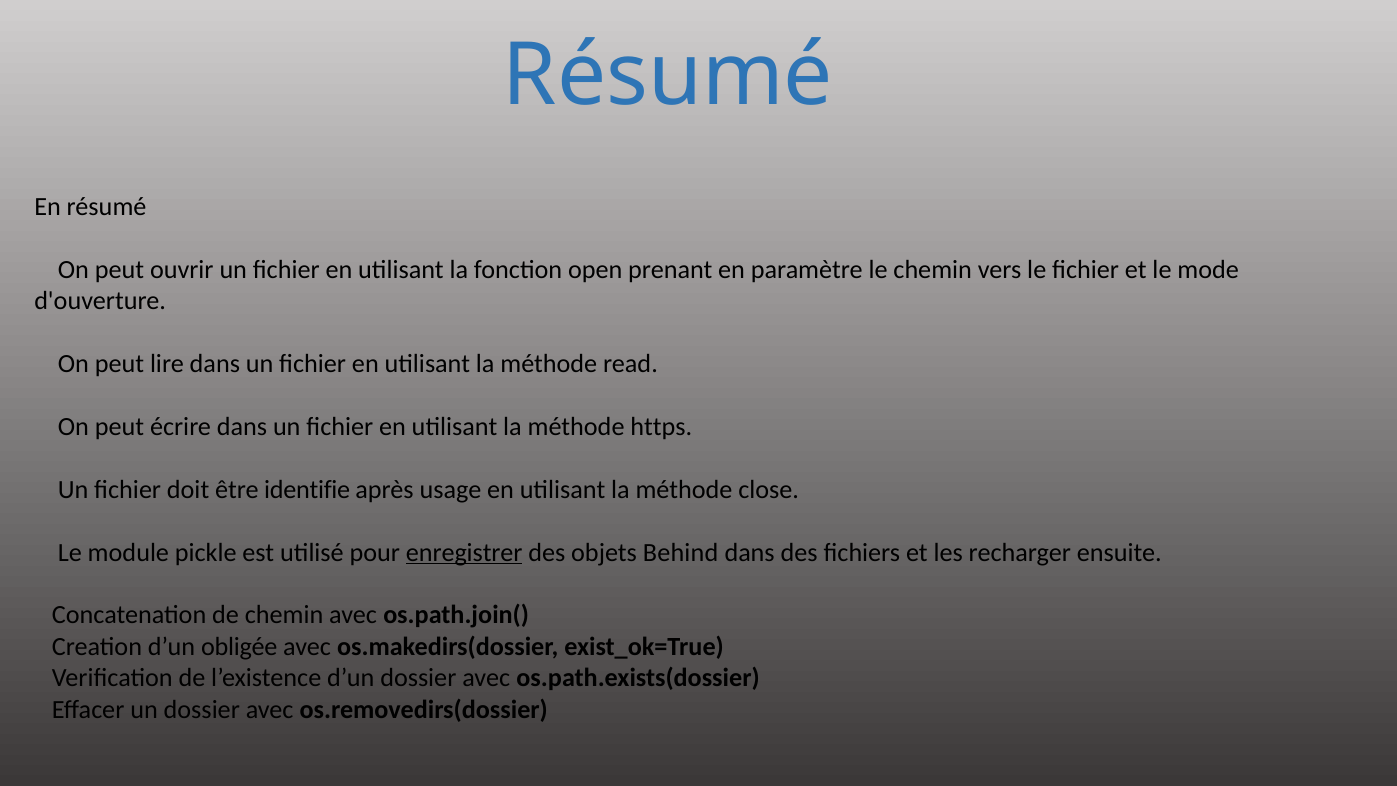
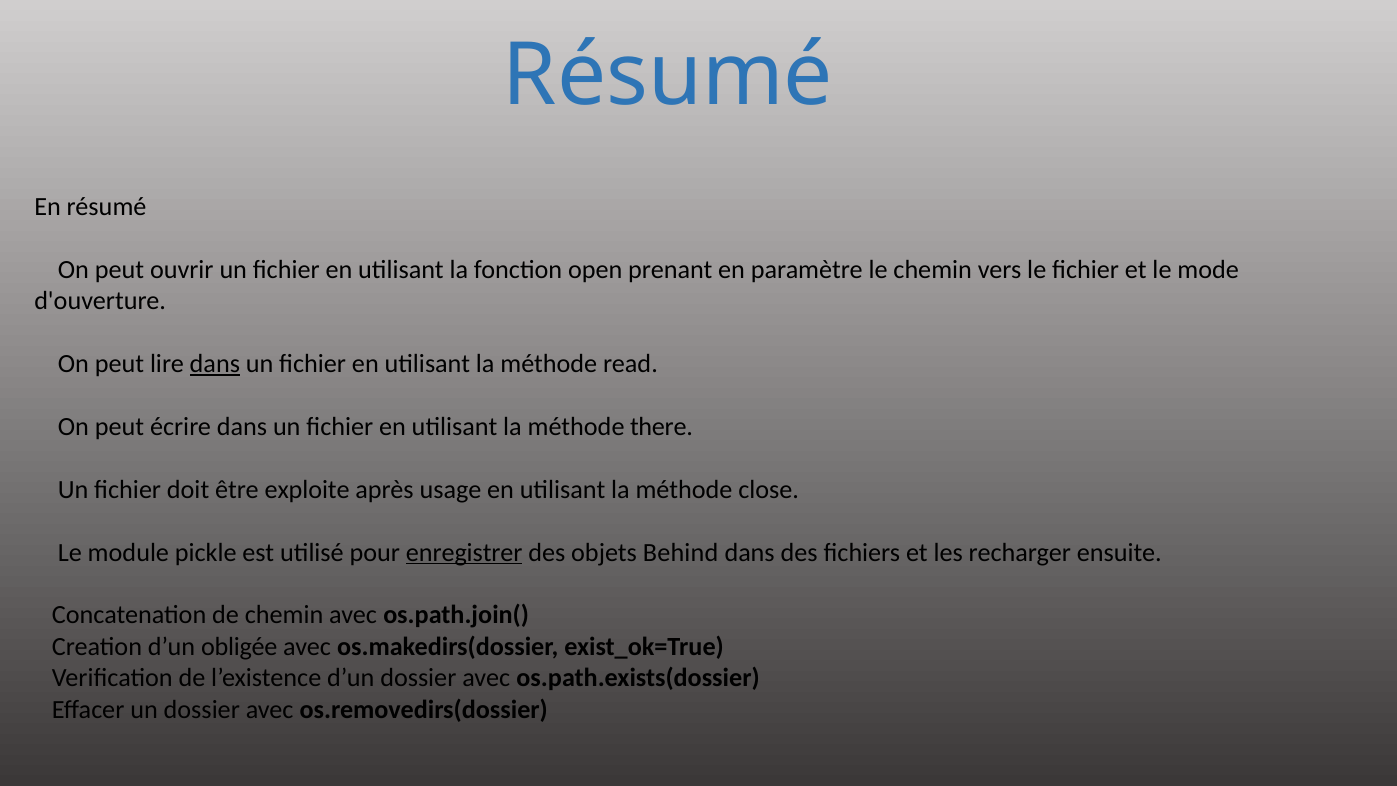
dans underline: none -> present (215, 364)
https: https -> there (661, 427)
identifie: identifie -> exploite (307, 489)
